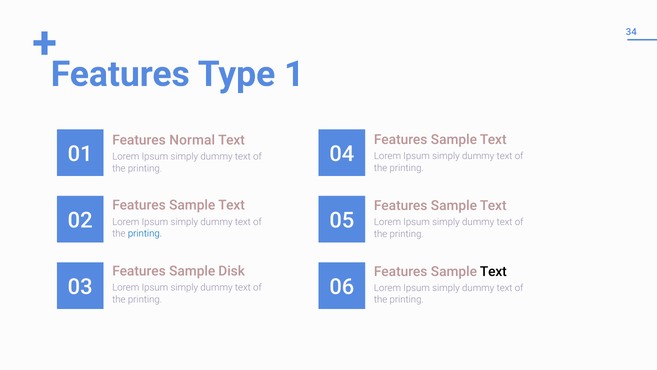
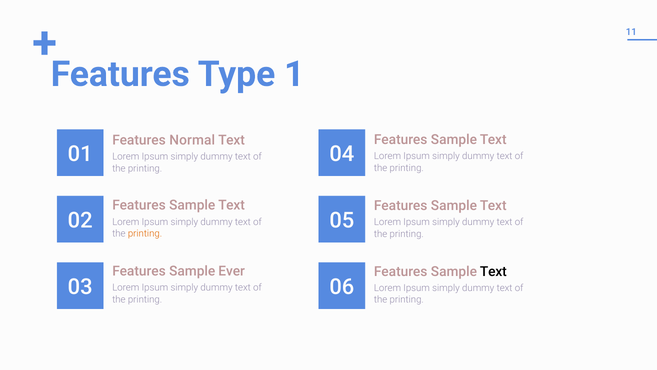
34: 34 -> 11 (631, 32)
printing colour: blue -> orange (145, 233)
Disk: Disk -> Ever (232, 271)
